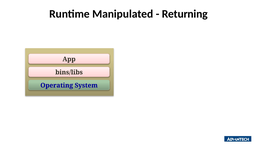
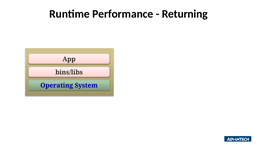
Manipulated: Manipulated -> Performance (123, 14)
